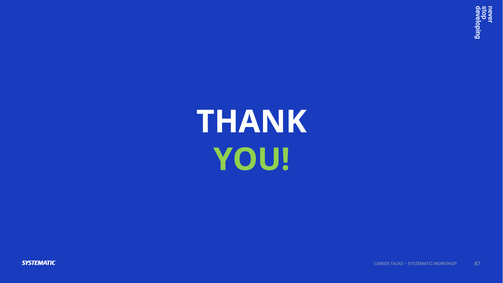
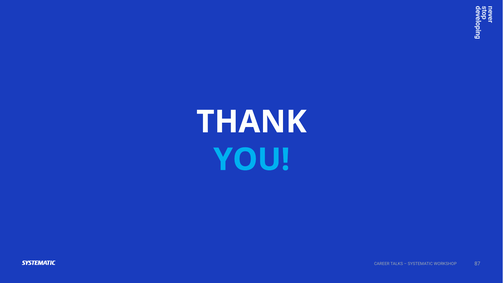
YOU colour: light green -> light blue (252, 160)
